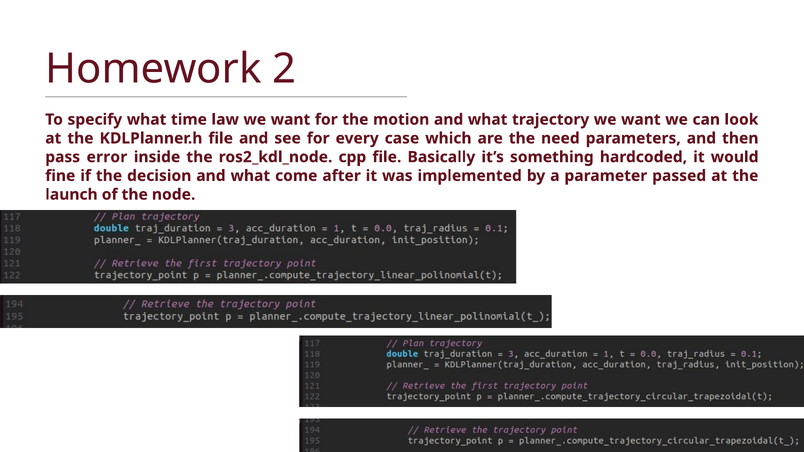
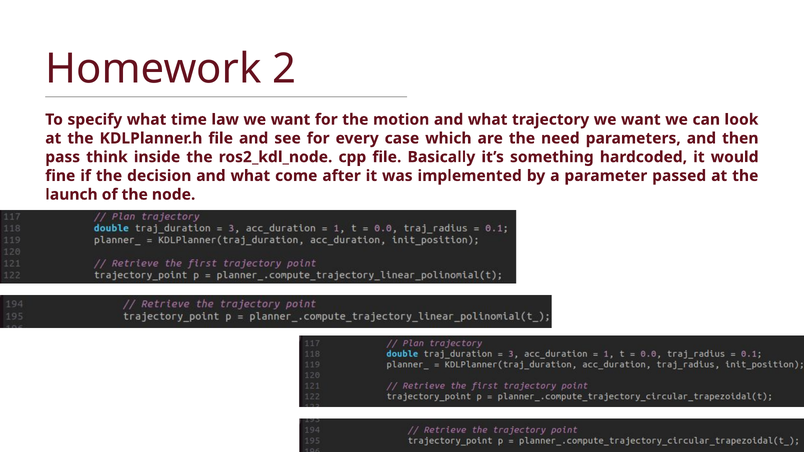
error: error -> think (107, 157)
